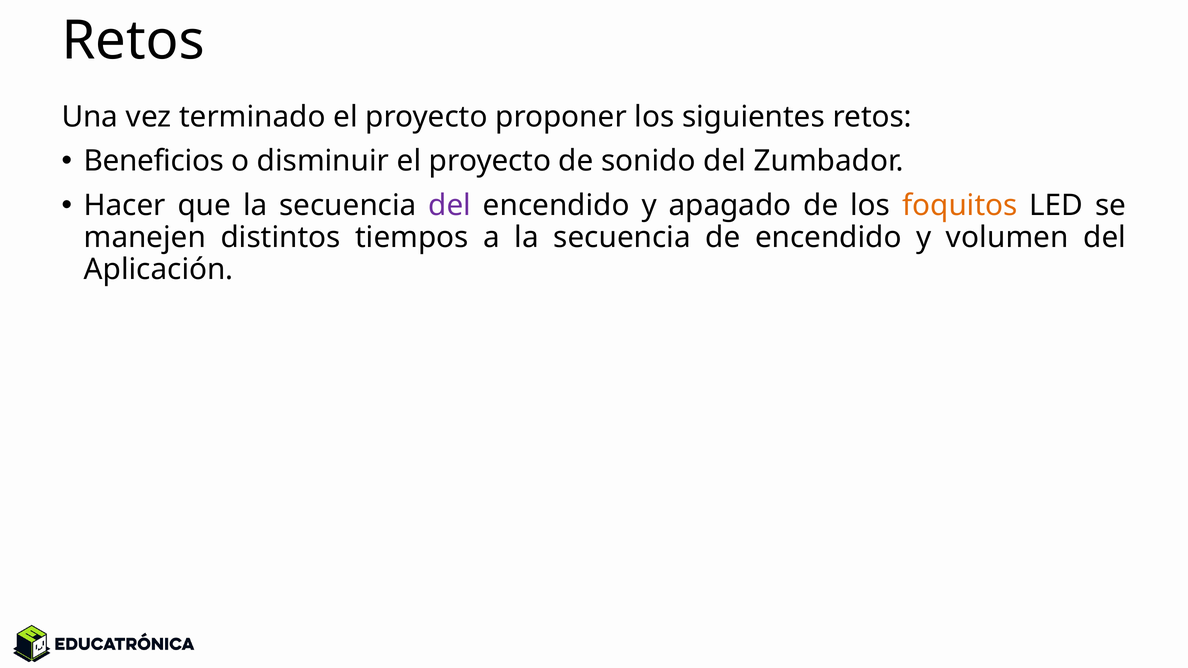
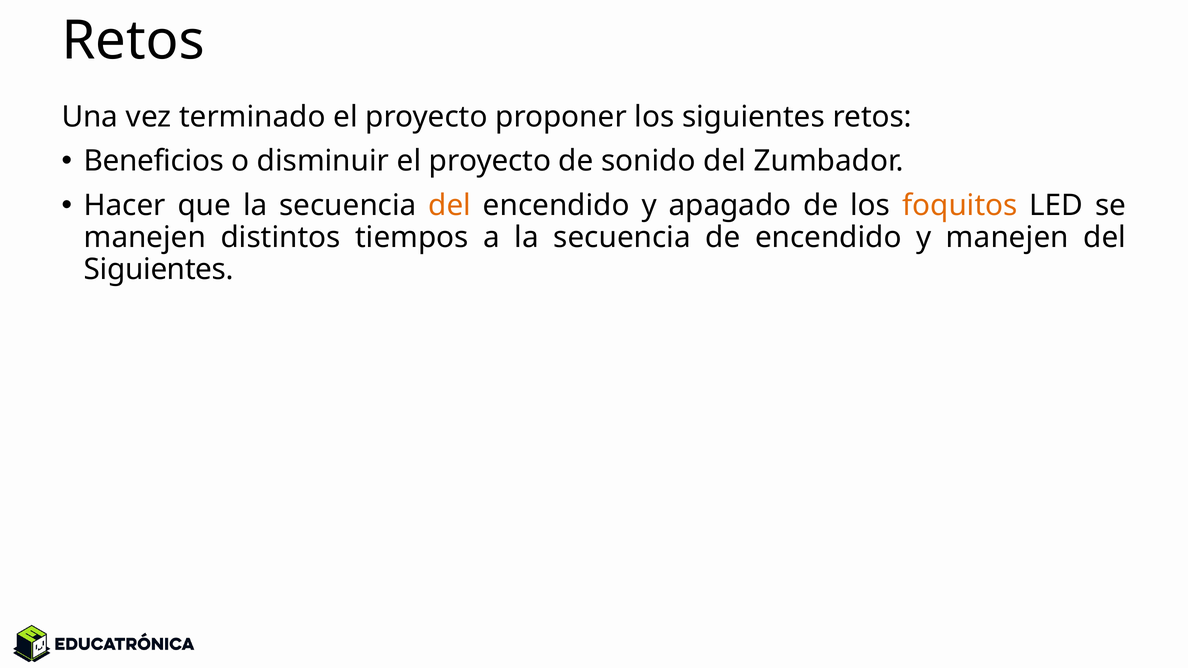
del colour: purple -> orange (450, 206)
y volumen: volumen -> manejen (1007, 238)
Aplicación: Aplicación -> Siguientes (159, 270)
